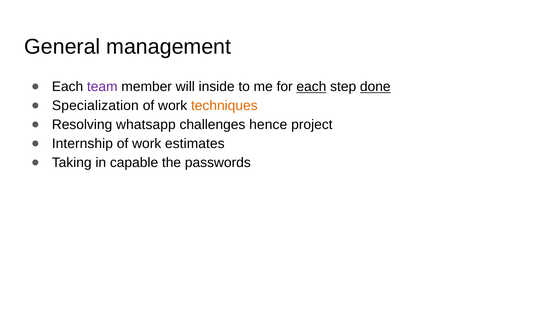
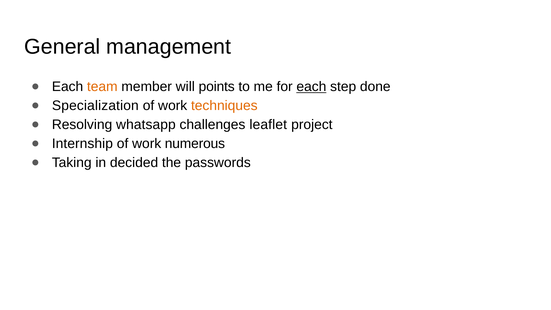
team colour: purple -> orange (102, 87)
inside: inside -> points (217, 87)
done underline: present -> none (375, 87)
hence: hence -> leaflet (268, 125)
estimates: estimates -> numerous (195, 144)
capable: capable -> decided (134, 163)
